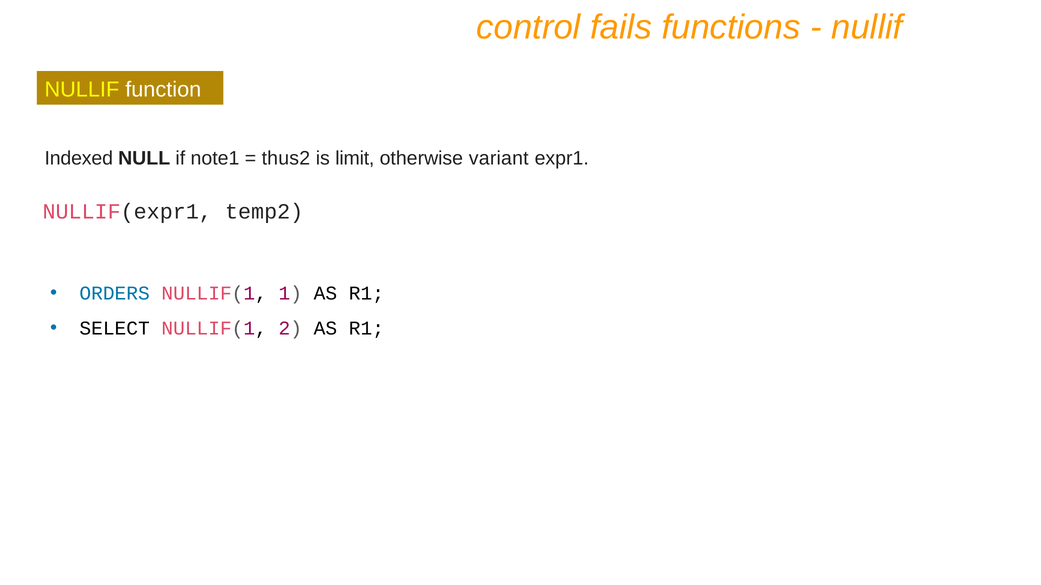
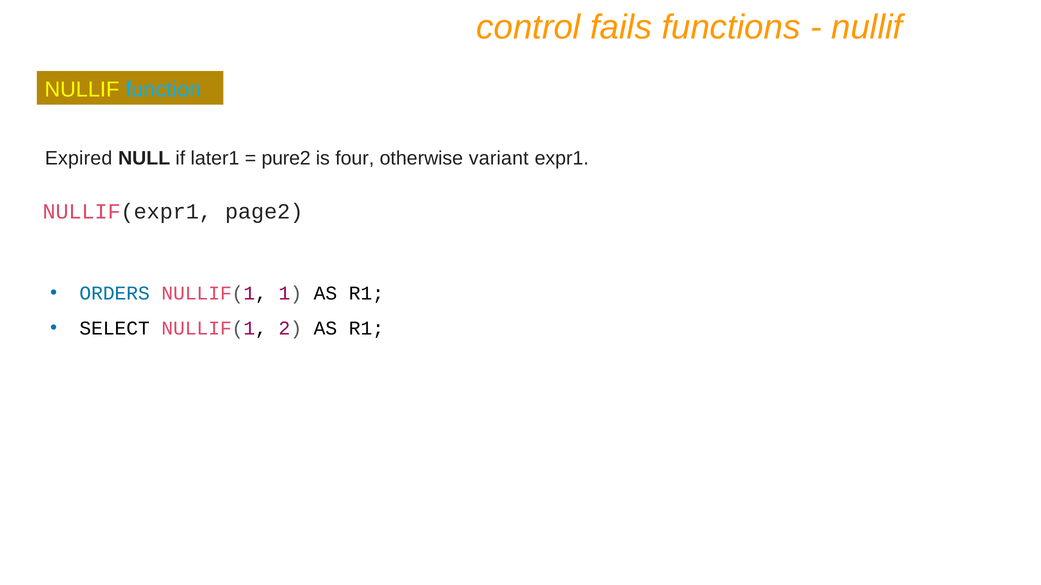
function colour: white -> light blue (163, 90)
Indexed: Indexed -> Expired (79, 159)
note1: note1 -> later1 (215, 159)
thus2: thus2 -> pure2 (286, 159)
limit: limit -> four (355, 159)
temp2: temp2 -> page2 (264, 212)
